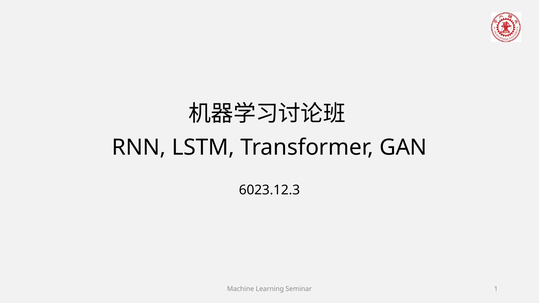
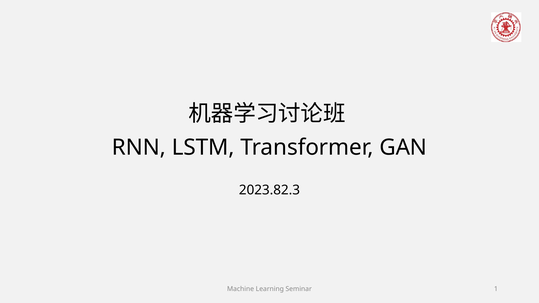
6023.12.3: 6023.12.3 -> 2023.82.3 (269, 190)
